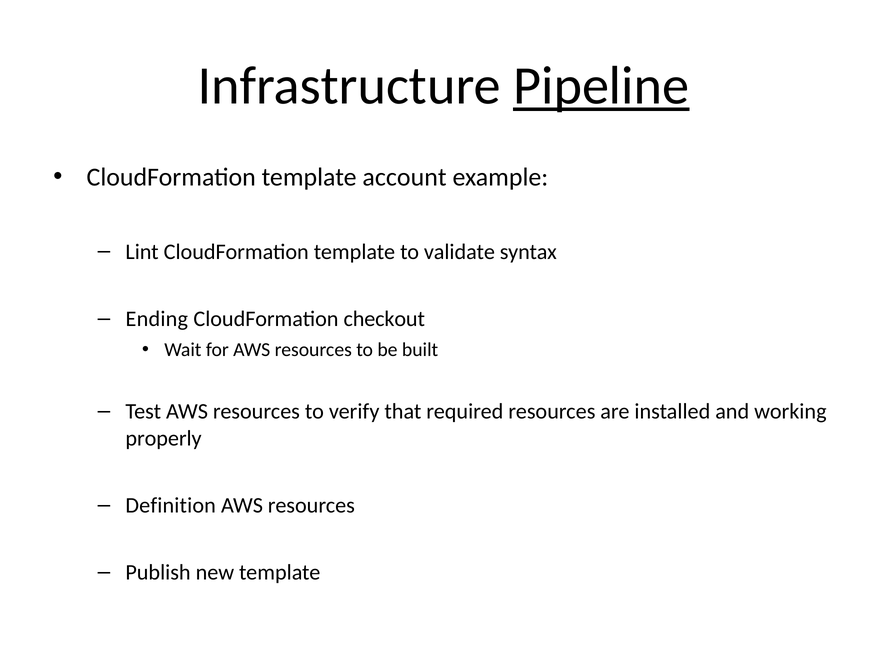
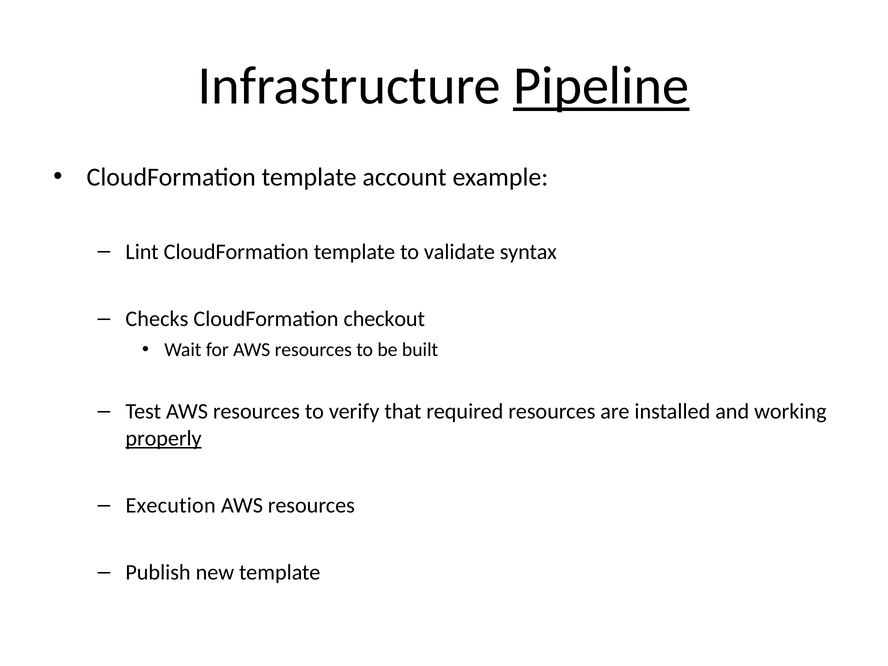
Ending: Ending -> Checks (157, 319)
properly underline: none -> present (164, 438)
Definition: Definition -> Execution (171, 505)
